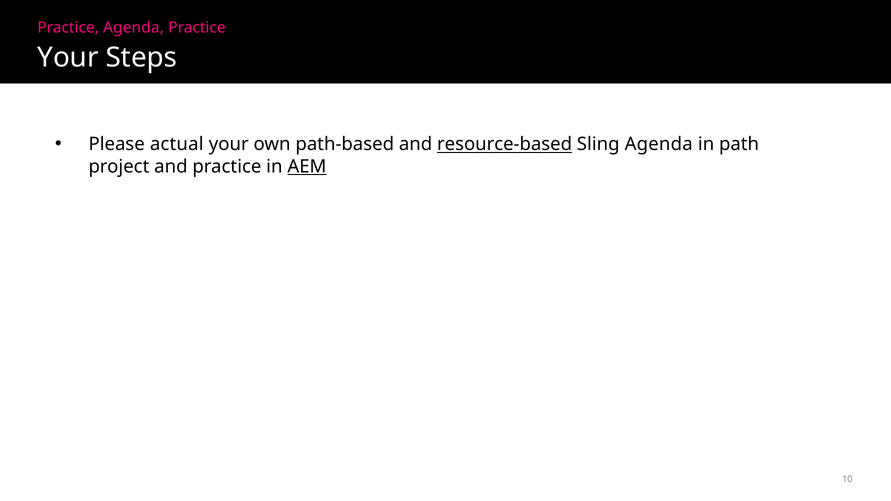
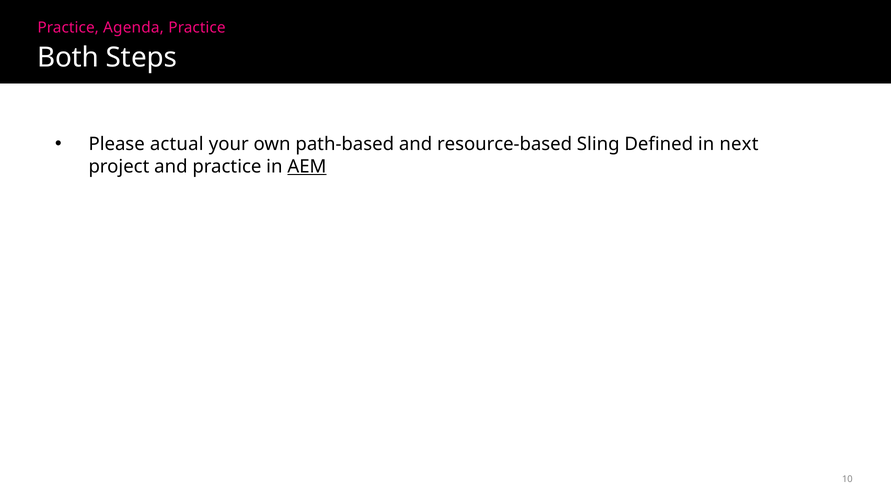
Your: Your -> Both (68, 58)
resource-based underline: present -> none (505, 144)
Sling Agenda: Agenda -> Defined (659, 144)
path: path -> next (739, 144)
